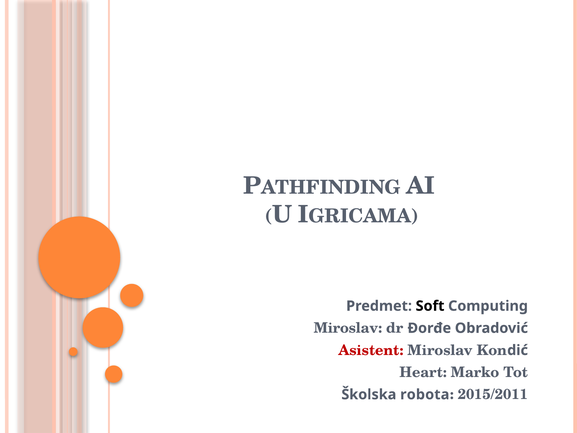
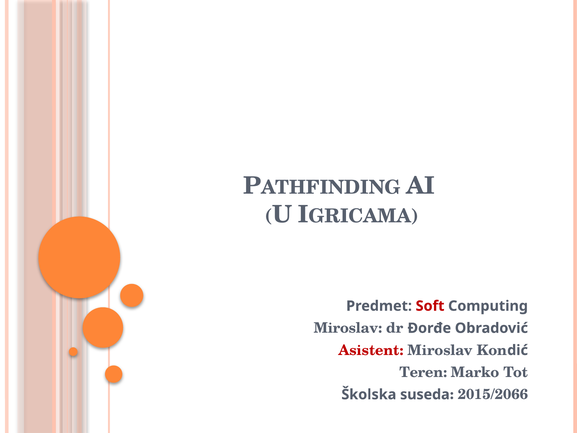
Soft colour: black -> red (430, 306)
Heart: Heart -> Teren (423, 372)
robota: robota -> suseda (425, 394)
2015/2011: 2015/2011 -> 2015/2066 (493, 394)
